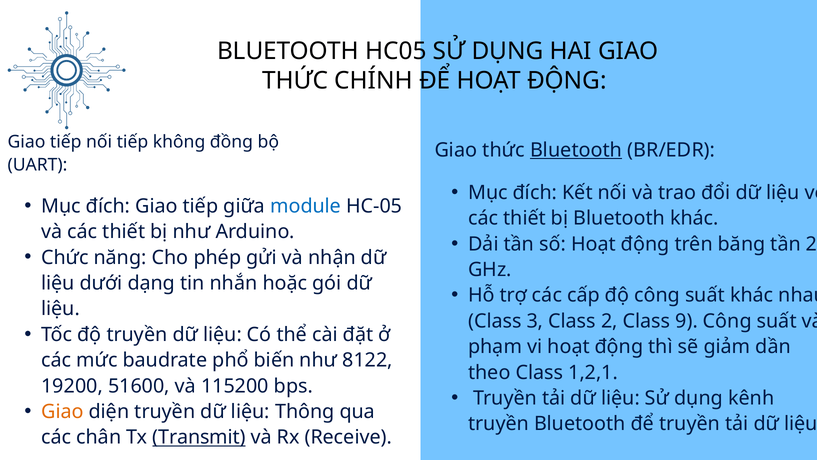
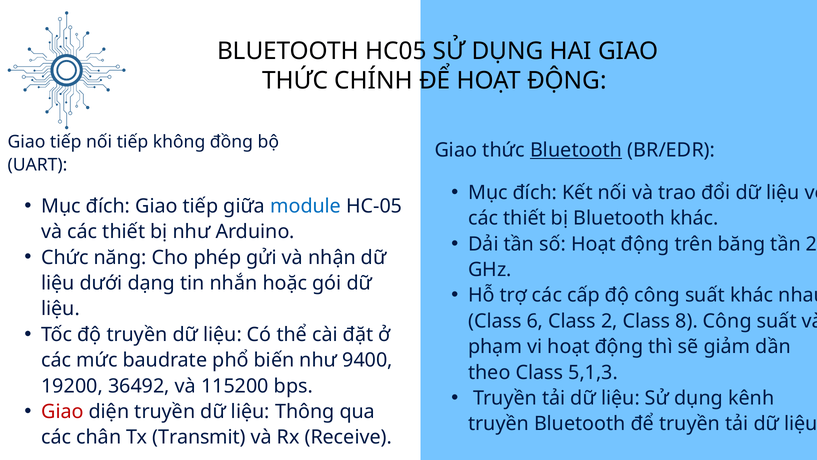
3: 3 -> 6 (535, 321)
9: 9 -> 8 (687, 321)
8122: 8122 -> 9400 (368, 360)
1,2,1: 1,2,1 -> 5,1,3 (593, 372)
51600: 51600 -> 36492 (139, 386)
Giao colour: orange -> red (62, 411)
Transmit underline: present -> none (199, 437)
